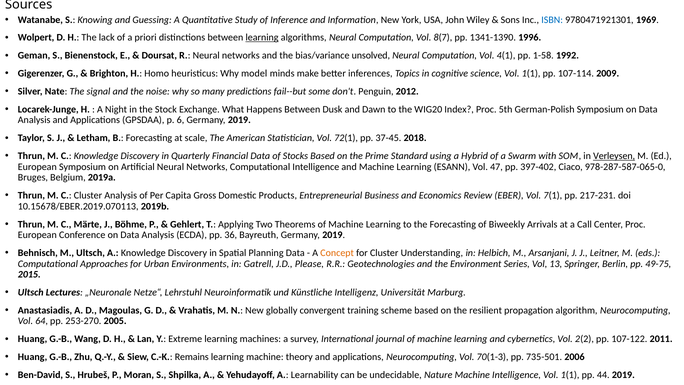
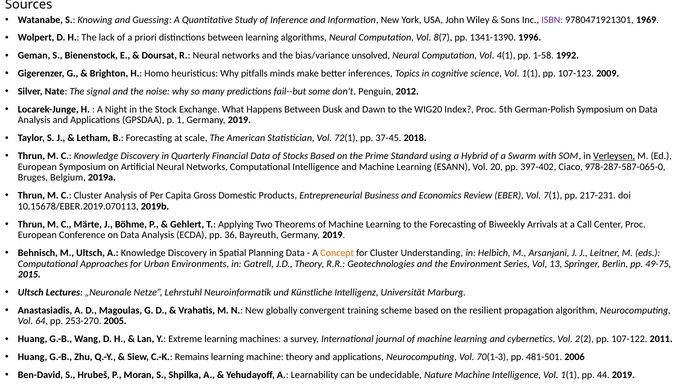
ISBN colour: blue -> purple (552, 20)
learning underline: present -> none (262, 38)
model: model -> pitfalls (254, 73)
107-114: 107-114 -> 107-123 (576, 73)
6: 6 -> 1 (180, 120)
47: 47 -> 20 (496, 167)
J.D Please: Please -> Theory (310, 264)
735-501: 735-501 -> 481-501 (544, 357)
